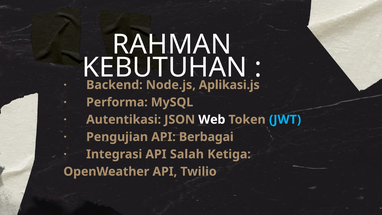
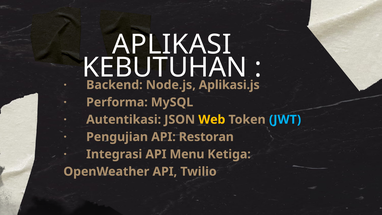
RAHMAN: RAHMAN -> APLIKASI (172, 45)
Web colour: white -> yellow (212, 120)
Berbagai: Berbagai -> Restoran (206, 137)
Salah: Salah -> Menu (187, 154)
